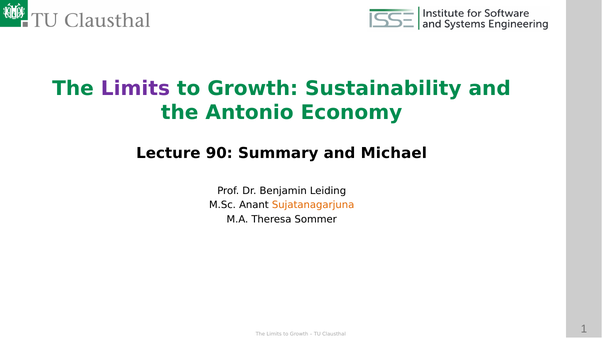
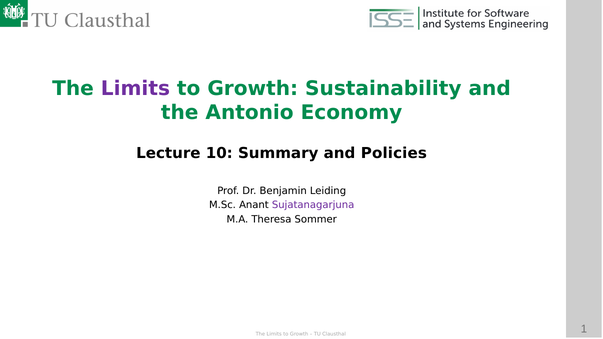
90: 90 -> 10 (219, 153)
Michael: Michael -> Policies (394, 153)
Sujatanagarjuna colour: orange -> purple (313, 205)
